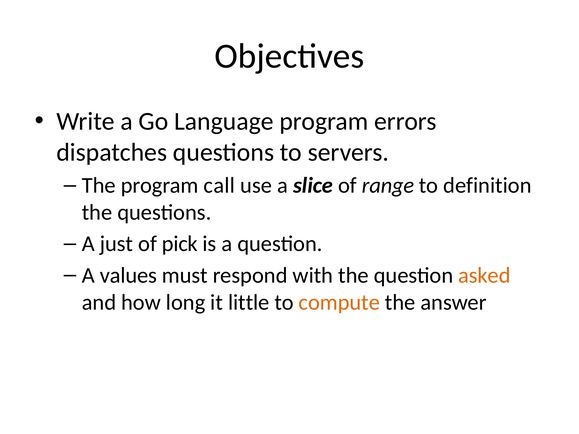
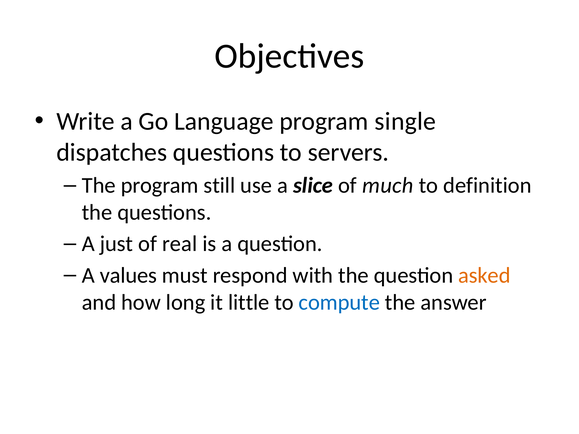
errors: errors -> single (405, 121)
call: call -> still (219, 186)
range: range -> much (388, 186)
pick: pick -> real (180, 244)
compute colour: orange -> blue (339, 302)
